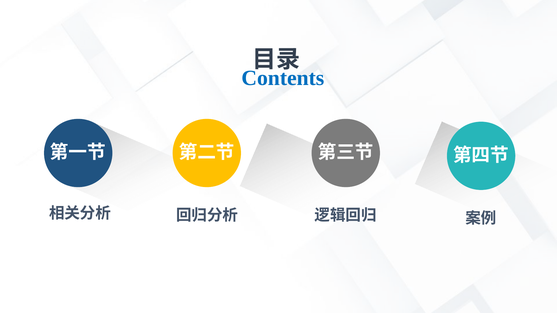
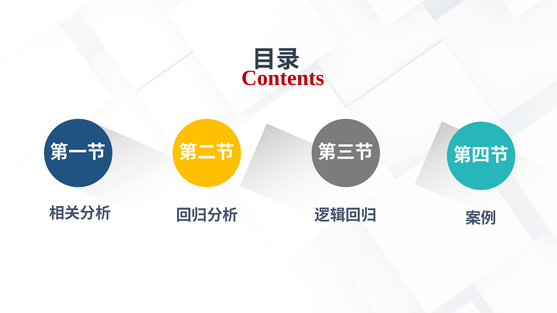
Contents colour: blue -> red (283, 78)
